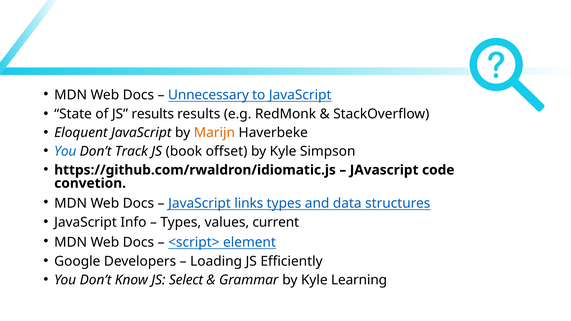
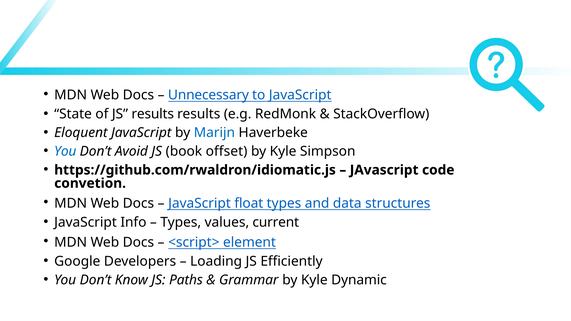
Marijn colour: orange -> blue (214, 133)
Track: Track -> Avoid (131, 151)
links: links -> float (249, 203)
Select: Select -> Paths (186, 280)
Learning: Learning -> Dynamic (359, 280)
